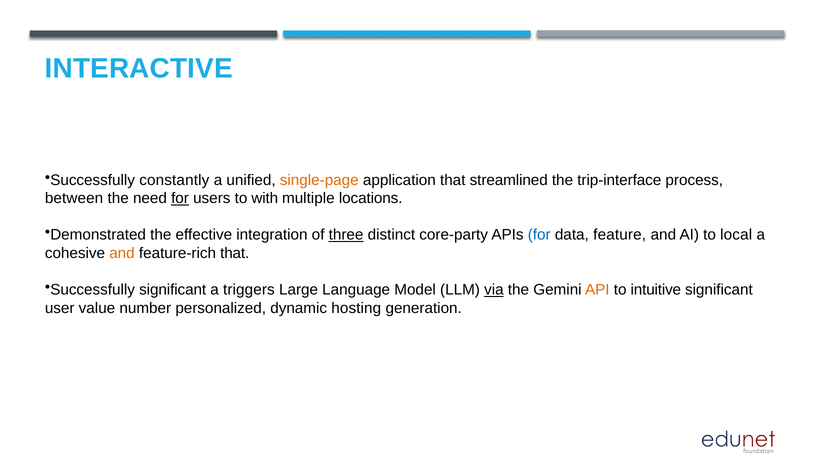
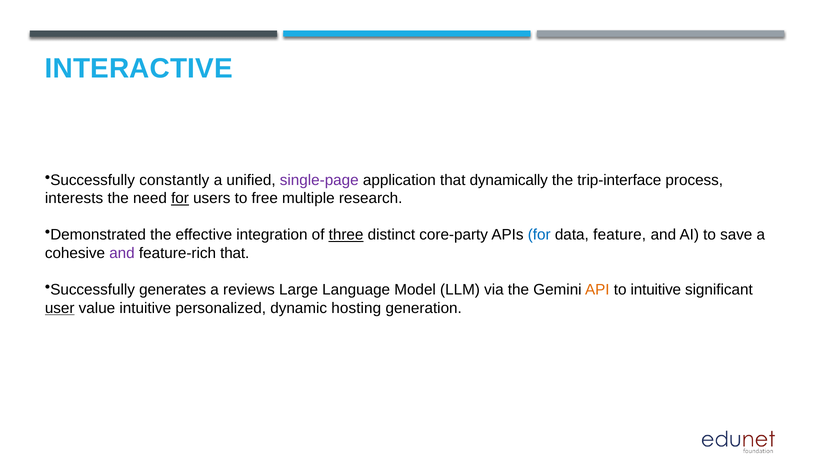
single-page colour: orange -> purple (319, 180)
streamlined: streamlined -> dynamically (509, 180)
between: between -> interests (74, 198)
with: with -> free (265, 198)
locations: locations -> research (371, 198)
local: local -> save (736, 235)
and colour: orange -> purple (122, 253)
Successfully significant: significant -> generates (173, 290)
triggers: triggers -> reviews (249, 290)
via underline: present -> none (494, 290)
user underline: none -> present (60, 308)
value number: number -> intuitive (145, 308)
